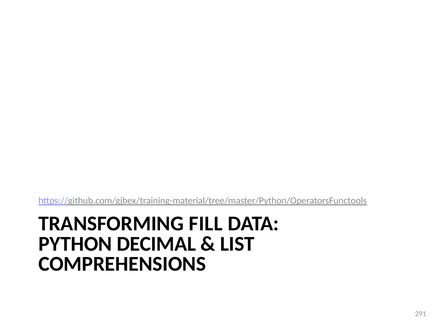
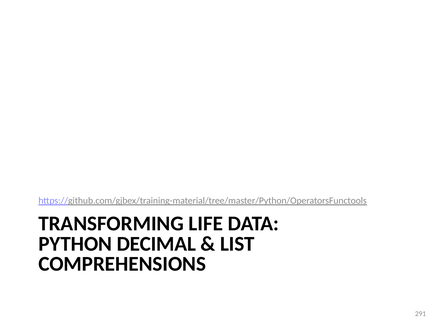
FILL: FILL -> LIFE (206, 224)
